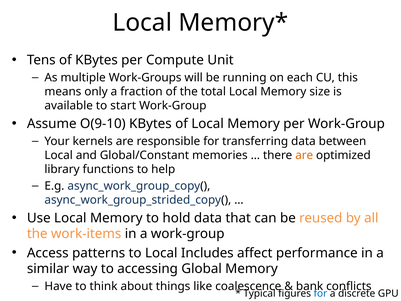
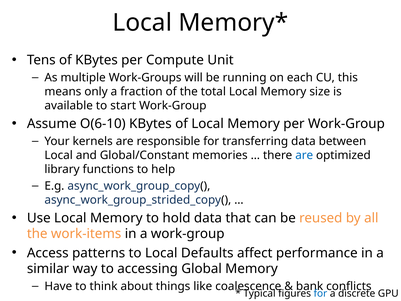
O(9-10: O(9-10 -> O(6-10 (103, 124)
are colour: orange -> blue (304, 155)
Includes: Includes -> Defaults (207, 253)
